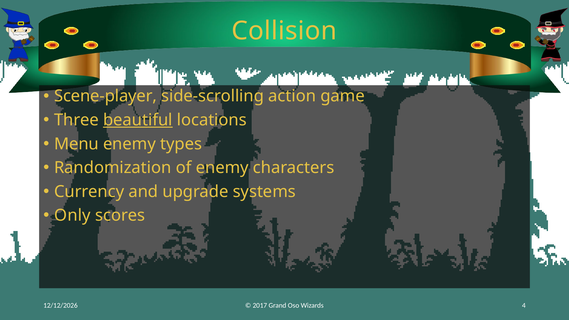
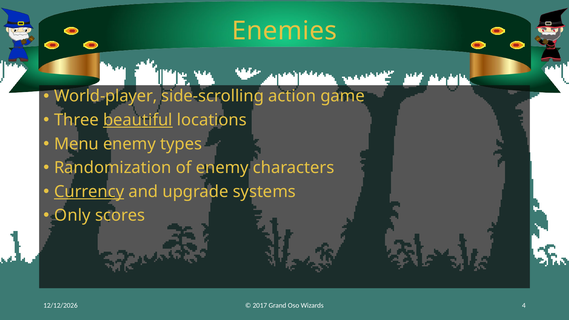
Collision: Collision -> Enemies (284, 31)
Scene-player: Scene-player -> World-player (106, 96)
Currency underline: none -> present (89, 192)
